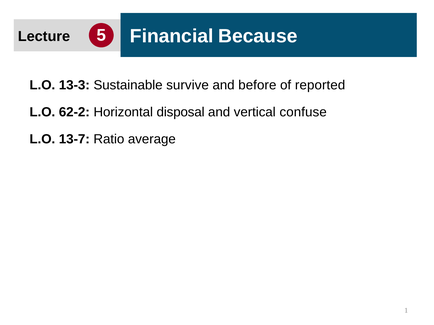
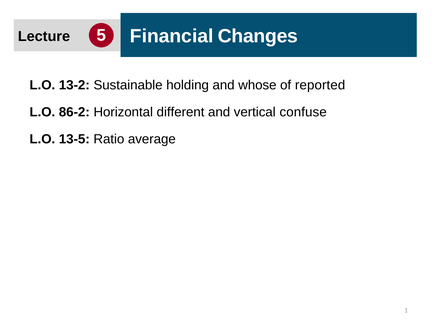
Because: Because -> Changes (258, 36)
13-3: 13-3 -> 13-2 (74, 85)
survive: survive -> holding (188, 85)
before: before -> whose (257, 85)
62-2: 62-2 -> 86-2 (74, 112)
disposal: disposal -> different (181, 112)
13-7: 13-7 -> 13-5 (74, 139)
